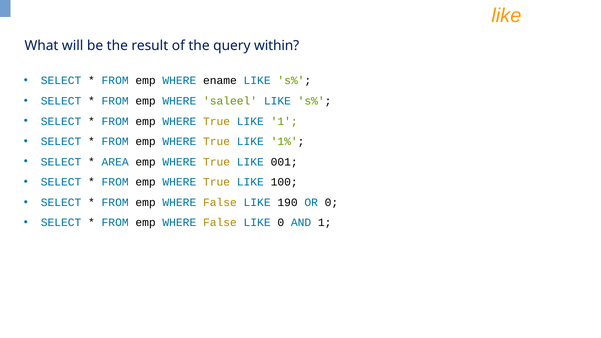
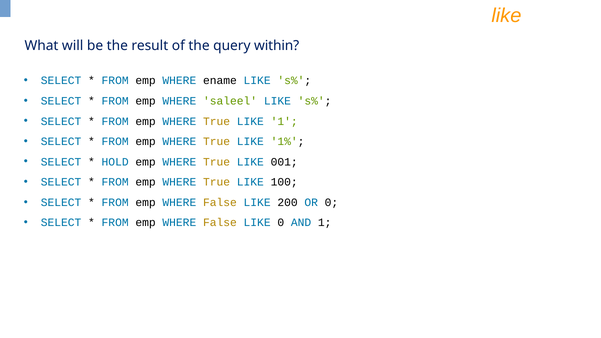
AREA: AREA -> HOLD (115, 162)
190: 190 -> 200 (288, 202)
